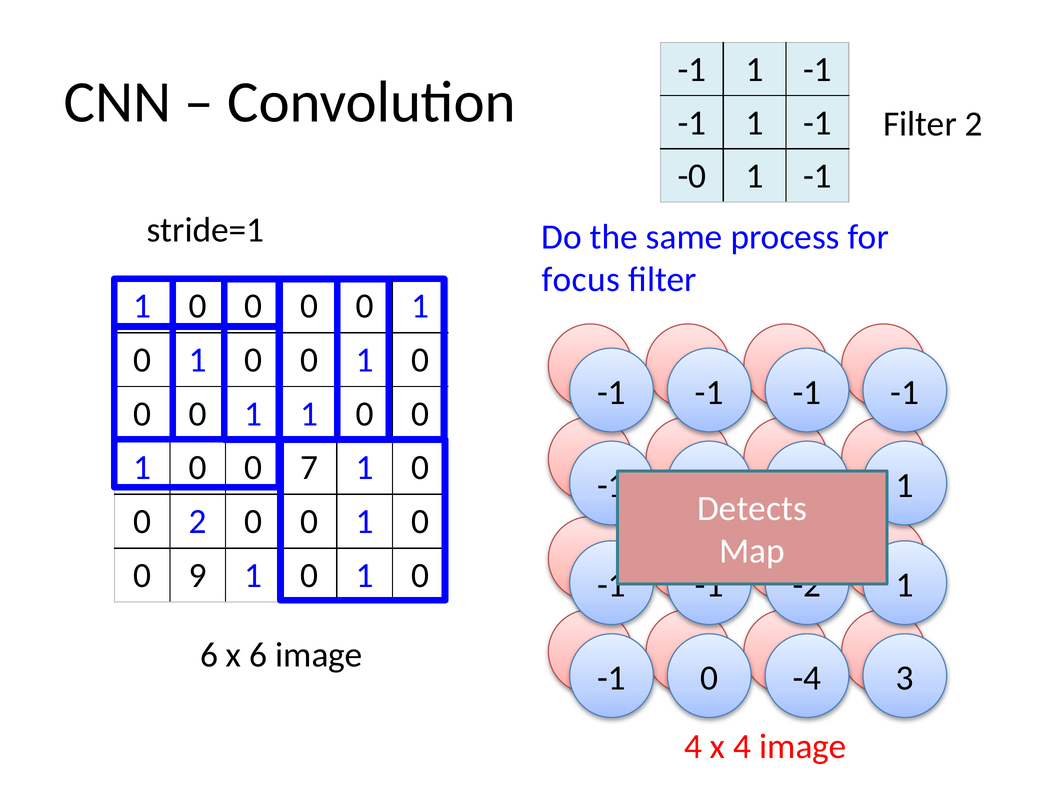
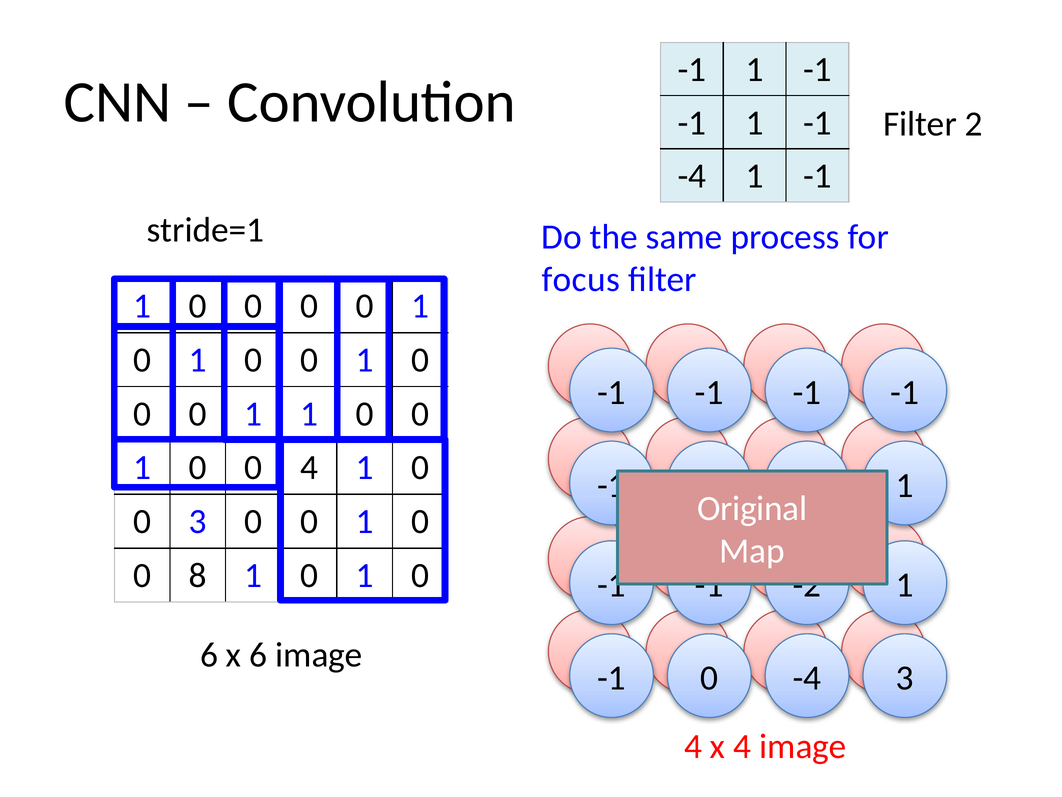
-0: -0 -> -4 (692, 176)
7: 7 -> 4 (309, 467)
Detects: Detects -> Original (752, 508)
0 2: 2 -> 3 (198, 521)
9: 9 -> 8 (198, 575)
